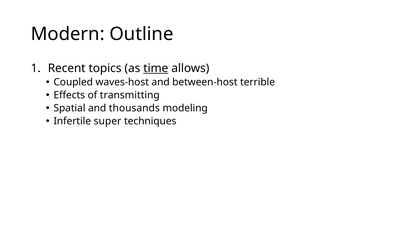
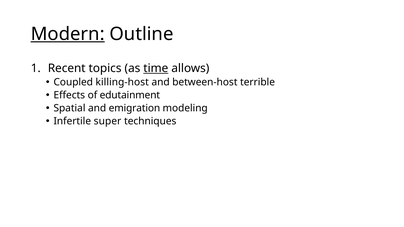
Modern underline: none -> present (68, 34)
waves-host: waves-host -> killing-host (122, 82)
transmitting: transmitting -> edutainment (130, 95)
thousands: thousands -> emigration (134, 108)
